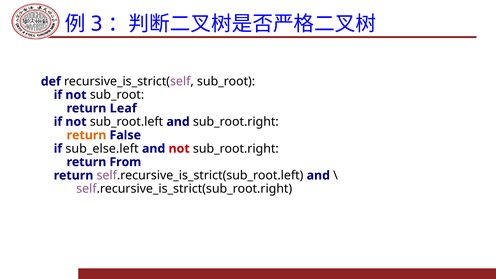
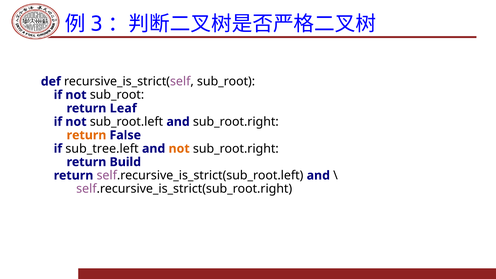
sub_else.left: sub_else.left -> sub_tree.left (102, 149)
not colour: red -> orange (179, 149)
From: From -> Build (125, 162)
